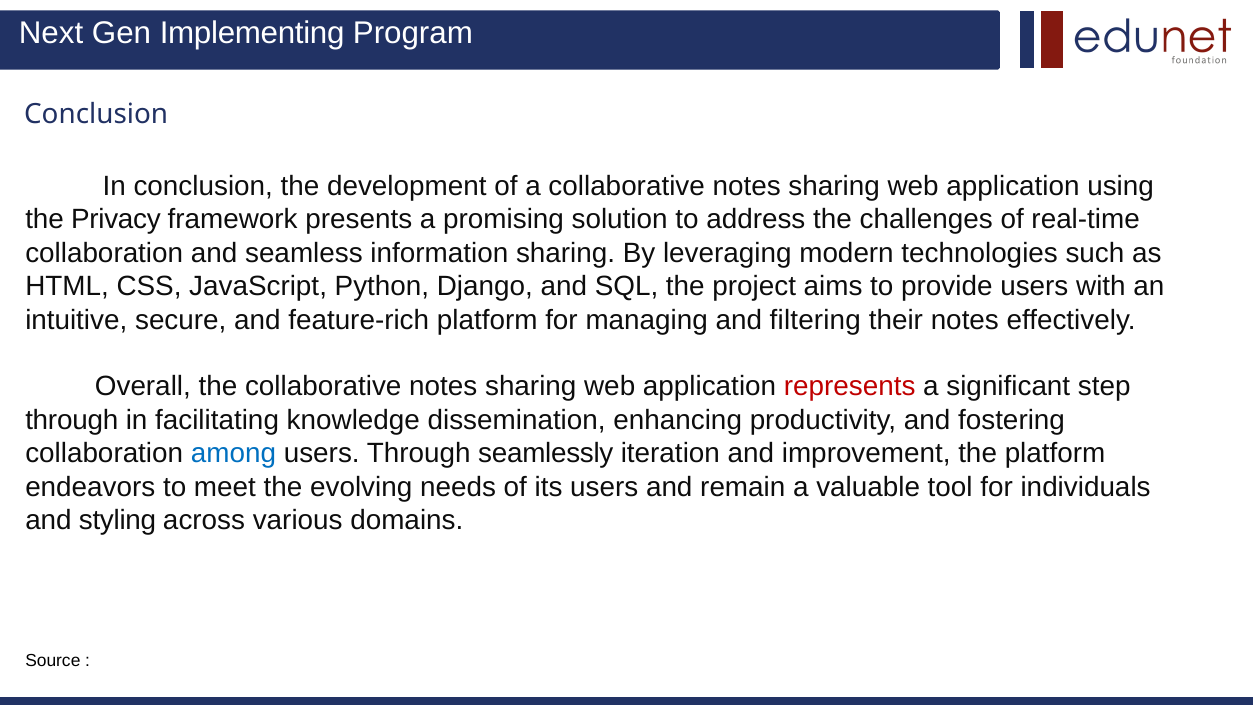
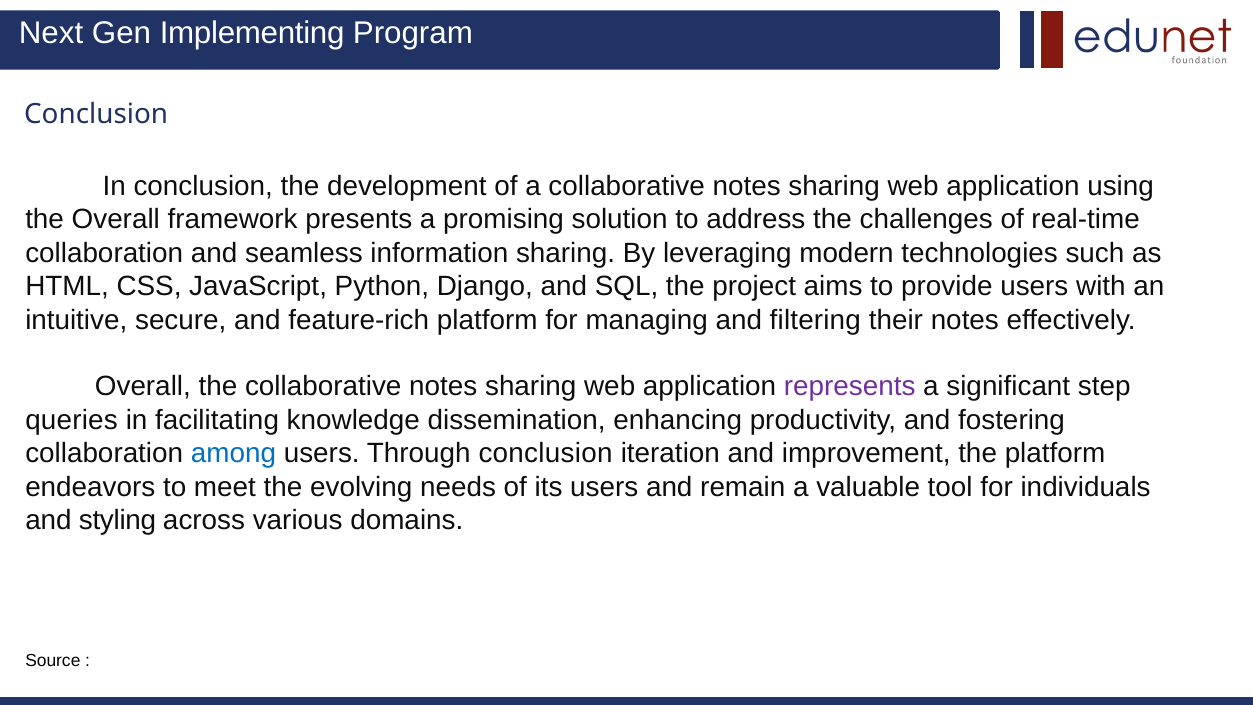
the Privacy: Privacy -> Overall (116, 220)
represents colour: red -> purple (850, 387)
through: through -> queries (72, 420)
Through seamlessly: seamlessly -> conclusion (546, 453)
